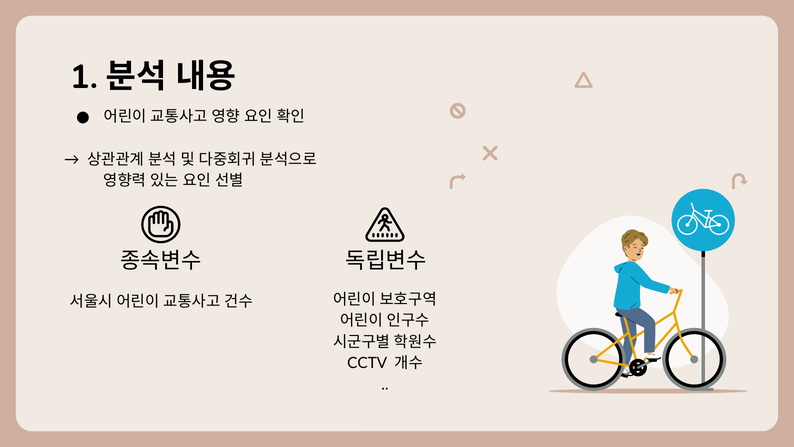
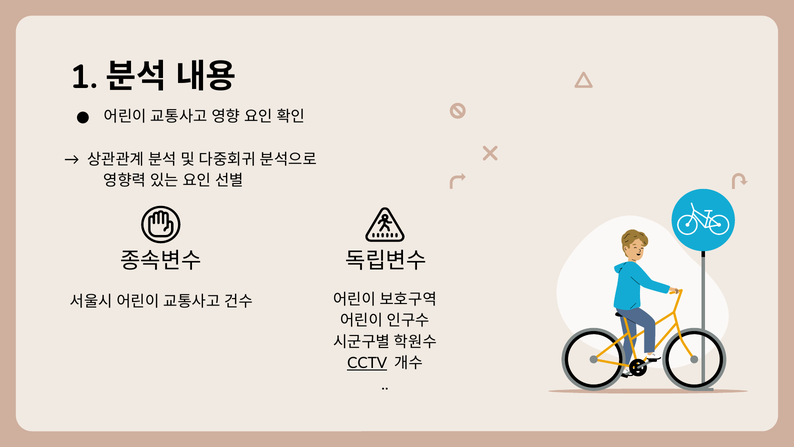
CCTV underline: none -> present (367, 363)
